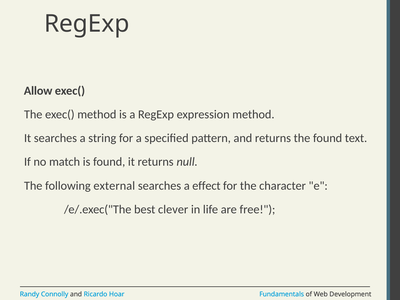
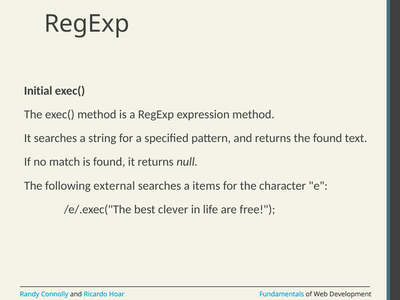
Allow: Allow -> Initial (38, 91)
effect: effect -> items (206, 186)
